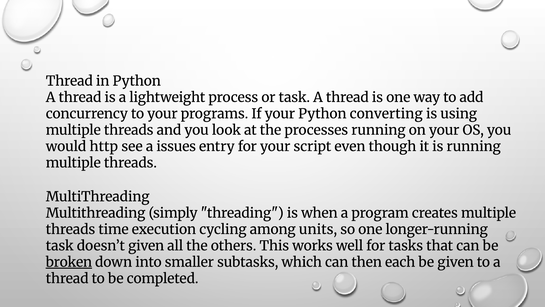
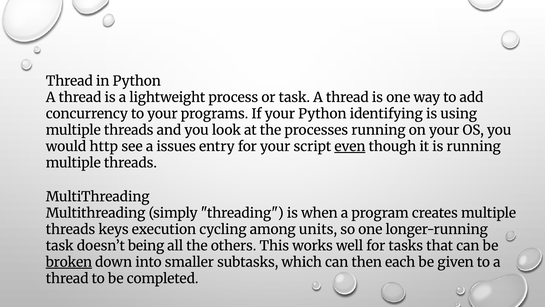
converting: converting -> identifying (386, 114)
even underline: none -> present (350, 146)
time: time -> keys (114, 229)
doesn’t given: given -> being (146, 246)
